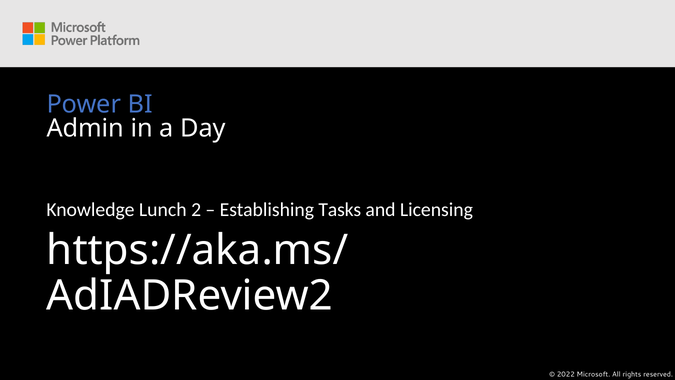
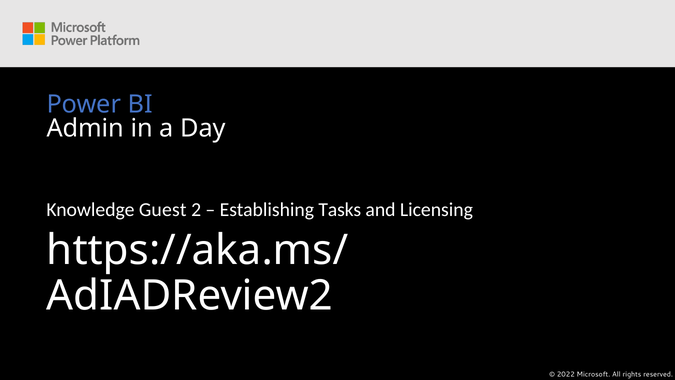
Lunch: Lunch -> Guest (163, 209)
